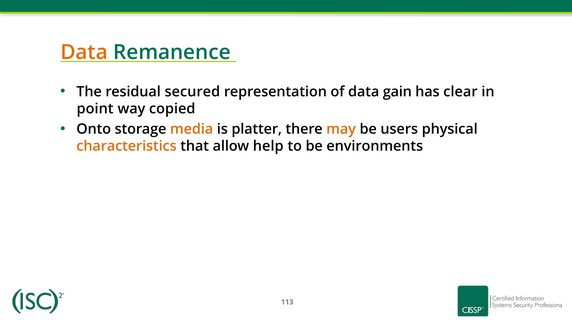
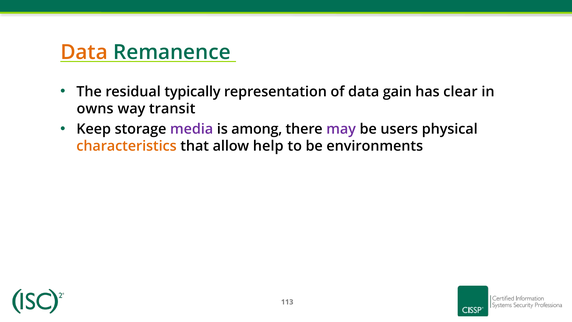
secured: secured -> typically (193, 92)
point: point -> owns (95, 109)
copied: copied -> transit (172, 109)
Onto: Onto -> Keep (94, 129)
media colour: orange -> purple (192, 129)
platter: platter -> among (257, 129)
may colour: orange -> purple (341, 129)
